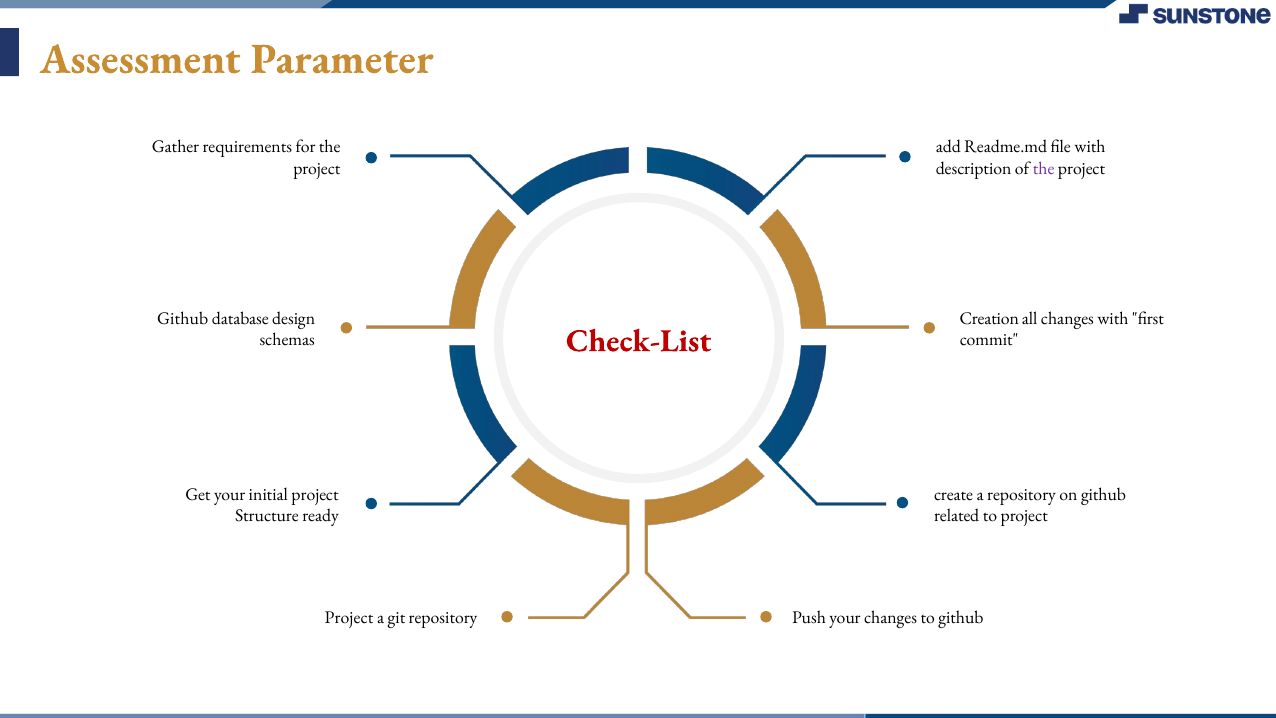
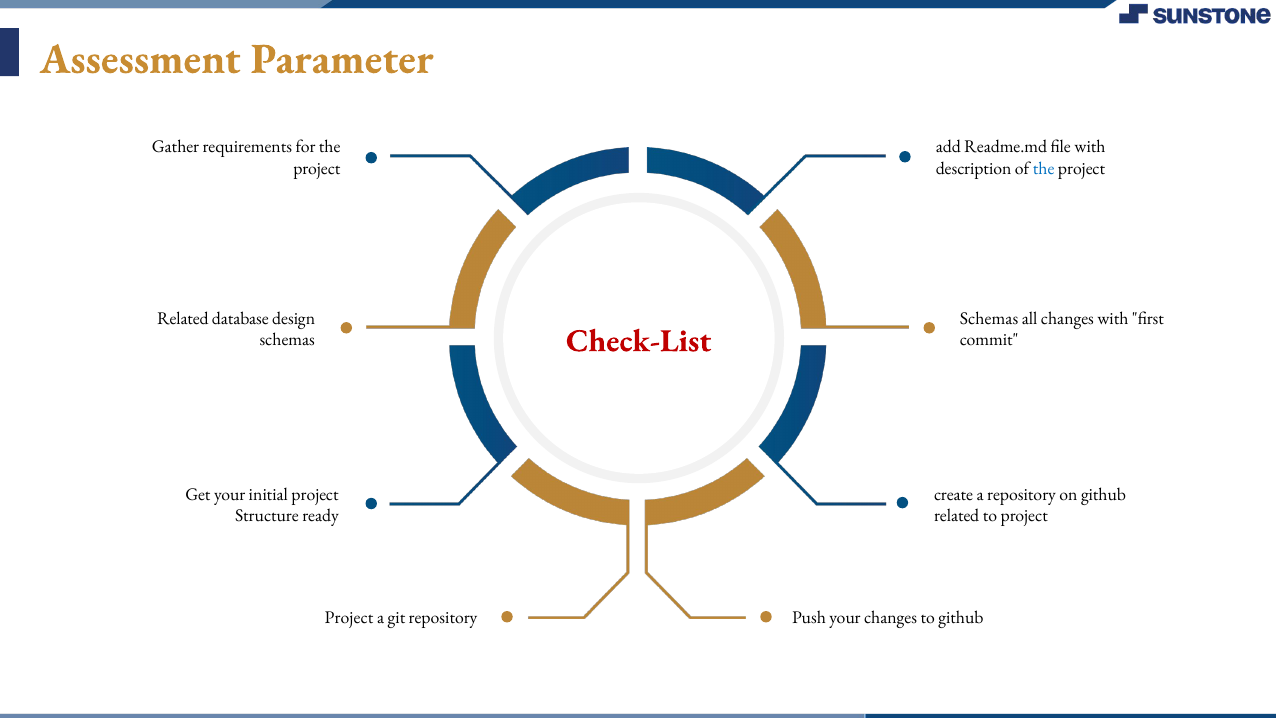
the colour: purple -> blue (1044, 168)
Github: Github -> Related (183, 318)
Creation: Creation -> Schemas (989, 318)
